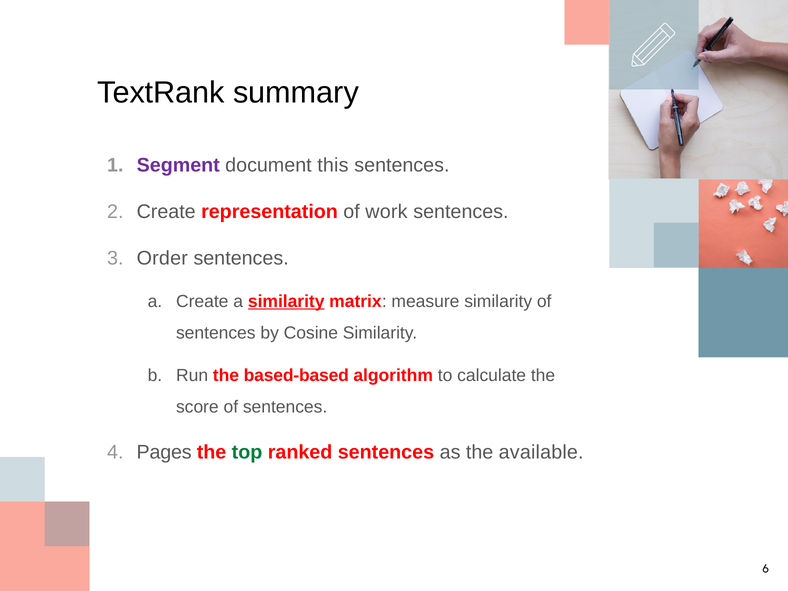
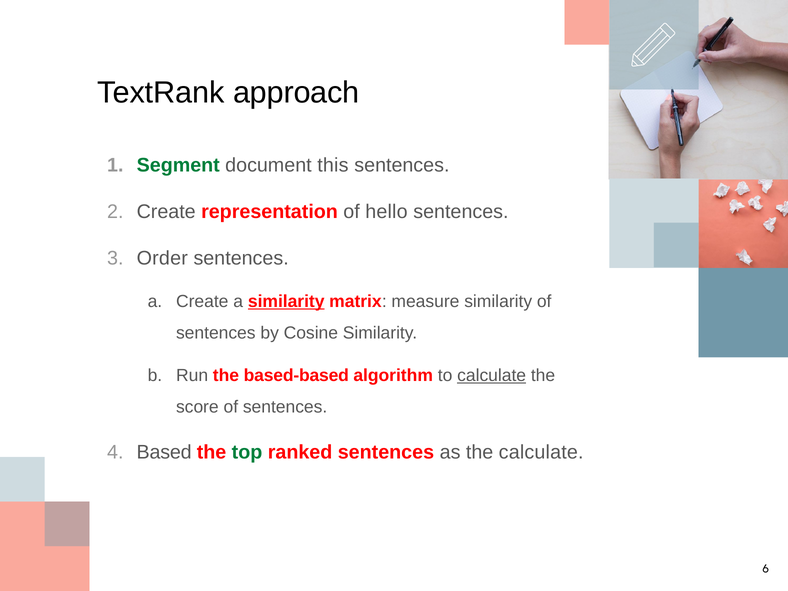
summary: summary -> approach (296, 93)
Segment colour: purple -> green (178, 165)
work: work -> hello (386, 212)
calculate underline: none -> present (492, 376)
Pages: Pages -> Based (164, 452)
the available: available -> calculate (541, 452)
